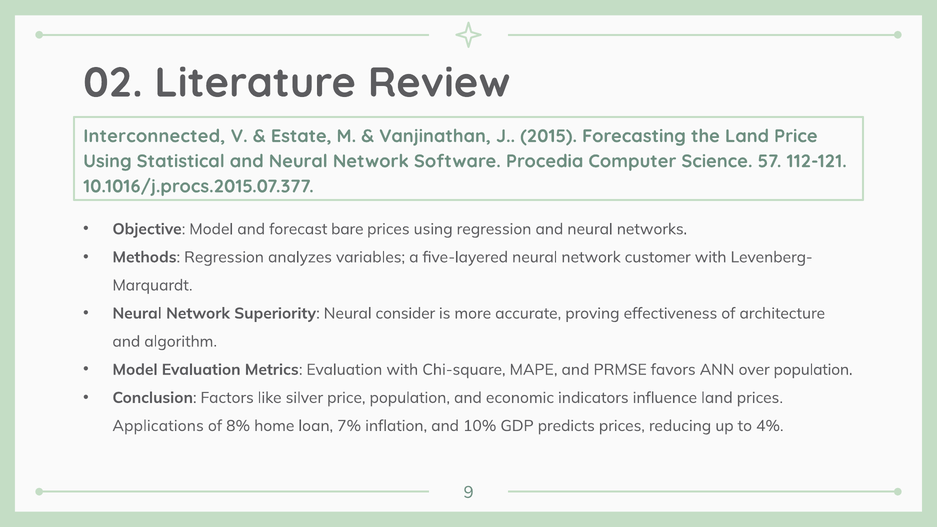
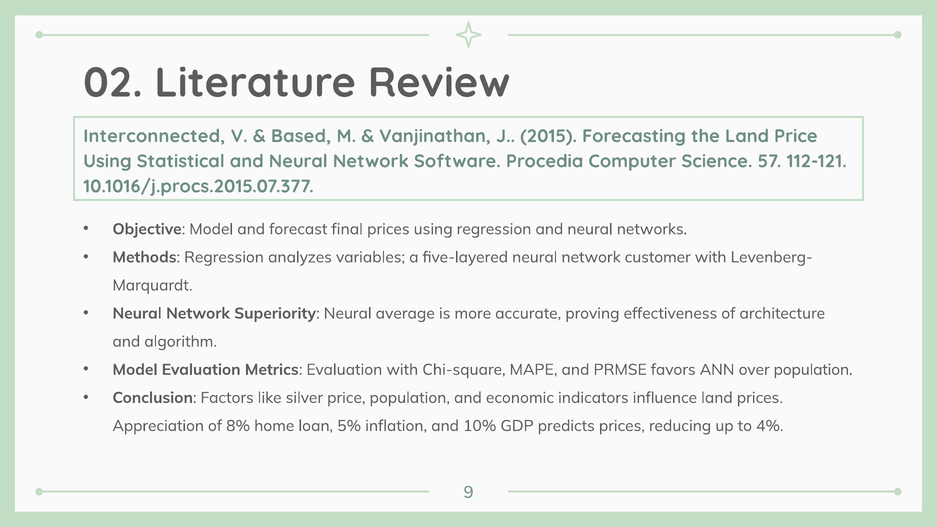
Estate: Estate -> Based (301, 136)
bare: bare -> final (347, 229)
consider: consider -> average (405, 313)
Applications: Applications -> Appreciation (158, 426)
7%: 7% -> 5% (349, 426)
